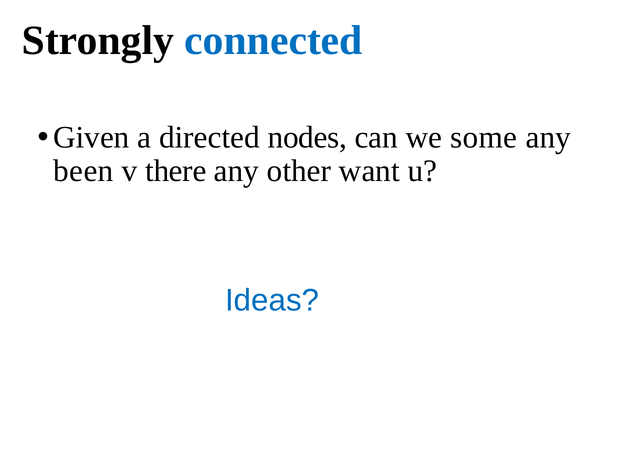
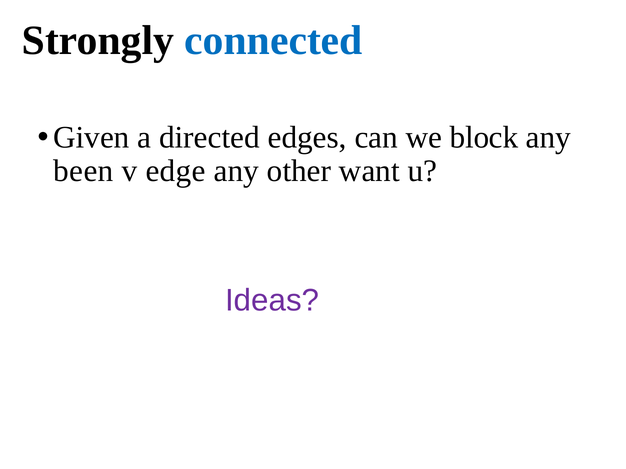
nodes: nodes -> edges (307, 138)
some: some -> block (484, 138)
there: there -> edge (176, 171)
Ideas colour: blue -> purple (272, 301)
